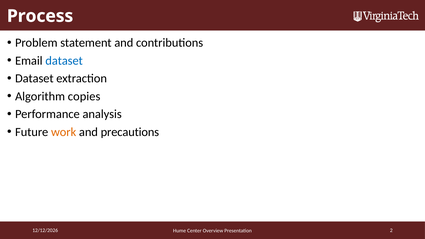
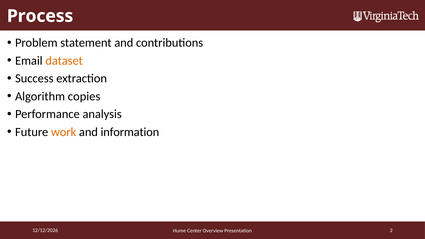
dataset colour: blue -> orange (64, 61)
Dataset: Dataset -> Success (34, 78)
precautions: precautions -> information (130, 132)
